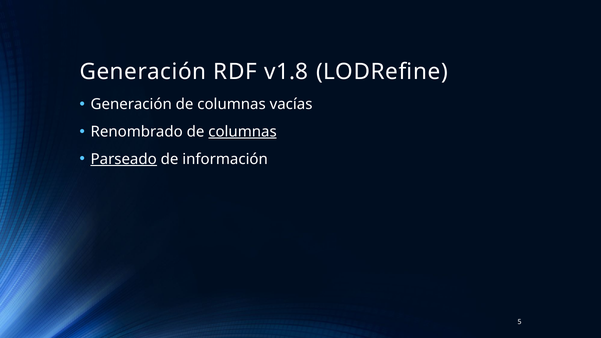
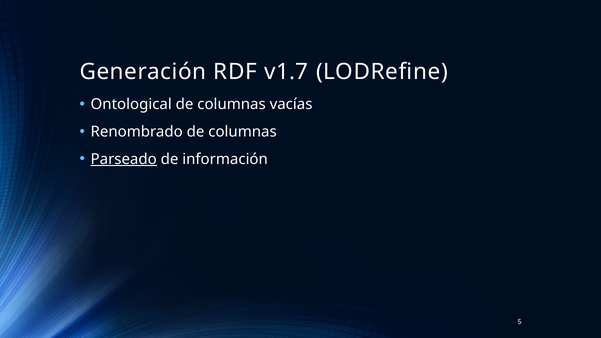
v1.8: v1.8 -> v1.7 (286, 72)
Generación: Generación -> Ontological (131, 104)
columnas underline: present -> none (243, 132)
